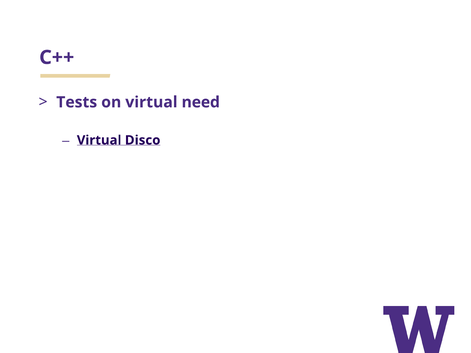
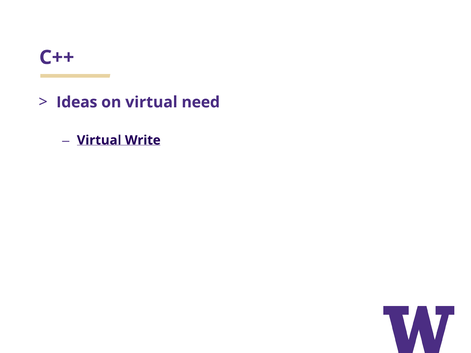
Tests: Tests -> Ideas (77, 102)
Disco: Disco -> Write (143, 140)
